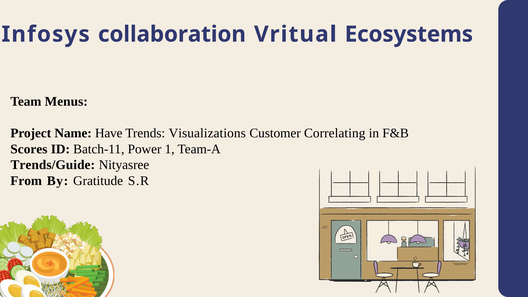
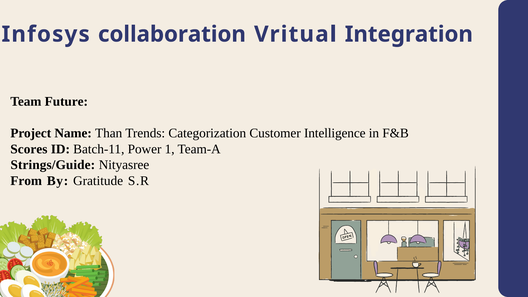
Ecosystems: Ecosystems -> Integration (409, 34)
Menus: Menus -> Future (66, 102)
Have: Have -> Than (109, 133)
Visualizations: Visualizations -> Categorization (207, 133)
Correlating: Correlating -> Intelligence (335, 133)
Trends/Guide: Trends/Guide -> Strings/Guide (53, 165)
